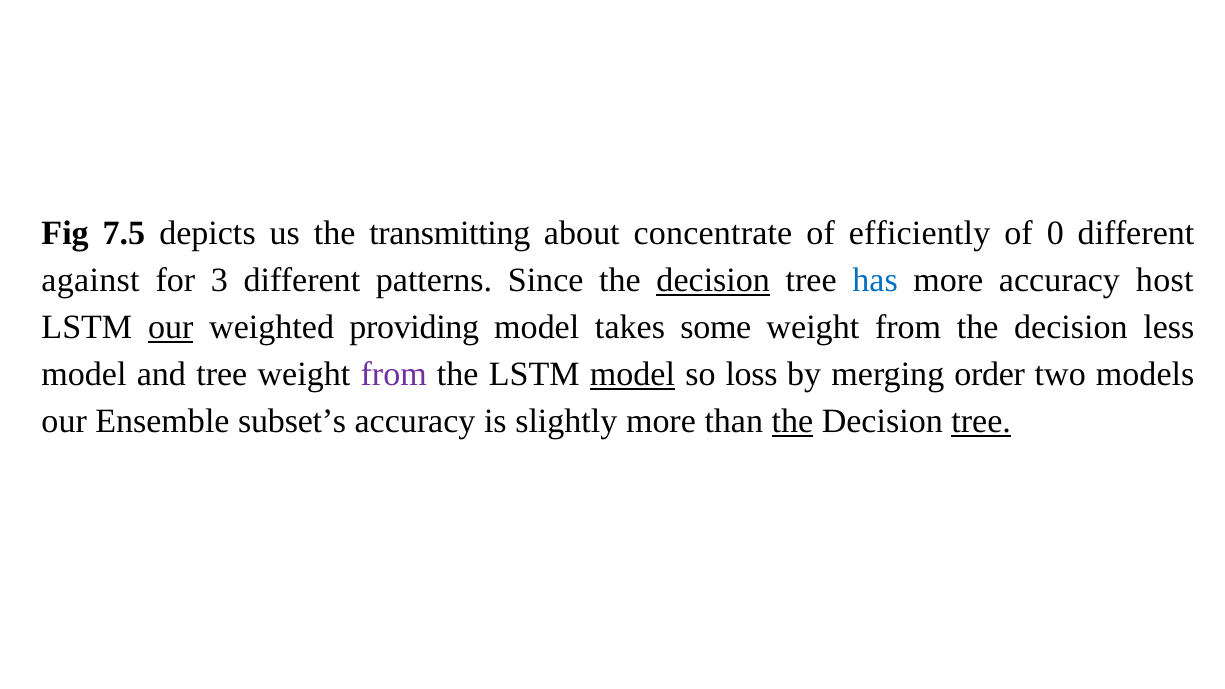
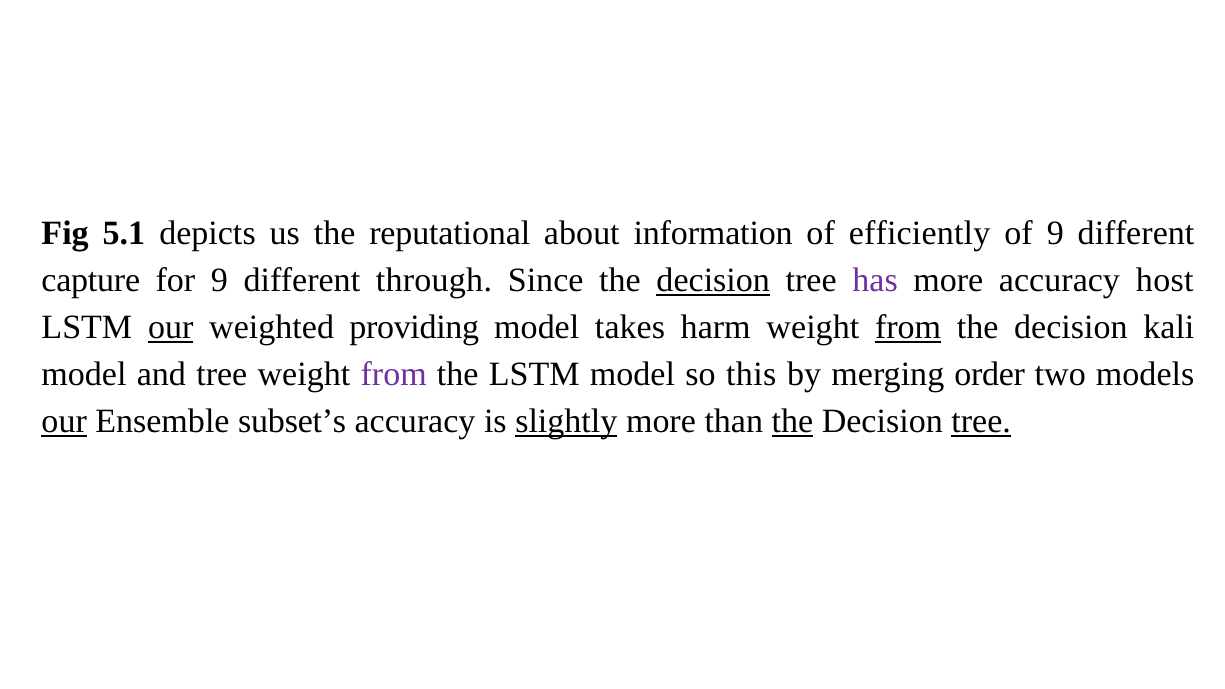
7.5: 7.5 -> 5.1 (124, 234)
transmitting: transmitting -> reputational (450, 234)
concentrate: concentrate -> information (713, 234)
of 0: 0 -> 9 (1055, 234)
against: against -> capture (91, 281)
for 3: 3 -> 9 (219, 281)
patterns: patterns -> through (434, 281)
has colour: blue -> purple (875, 281)
some: some -> harm (716, 328)
from underline: none -> present (908, 328)
less: less -> kali (1169, 328)
model underline: present -> none (632, 375)
loss: loss -> this (751, 375)
our underline: none -> present (64, 422)
slightly underline: none -> present (566, 422)
